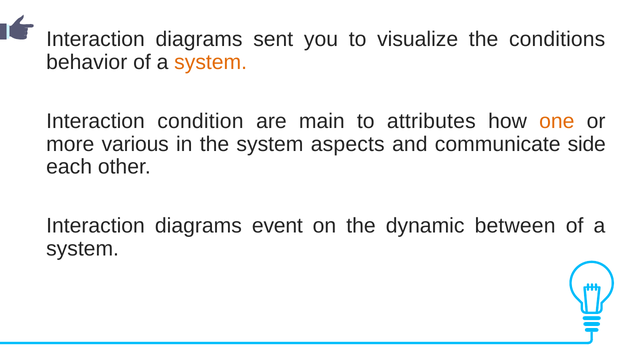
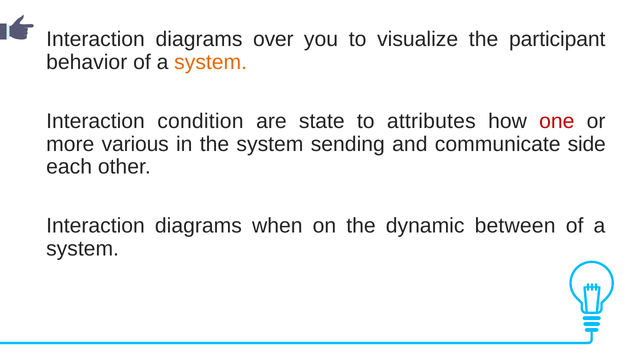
sent: sent -> over (273, 39)
conditions: conditions -> participant (557, 39)
main: main -> state (322, 121)
one colour: orange -> red (557, 121)
aspects: aspects -> sending (348, 144)
event: event -> when (277, 226)
